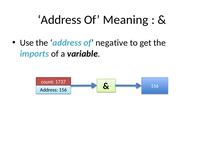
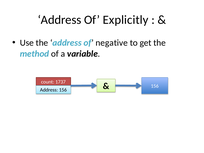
Meaning: Meaning -> Explicitly (126, 20)
imports: imports -> method (34, 54)
